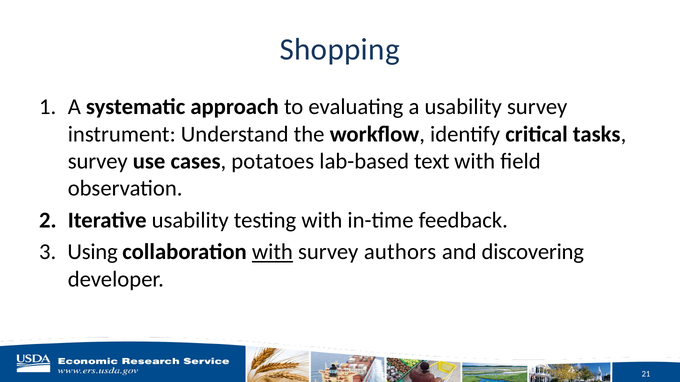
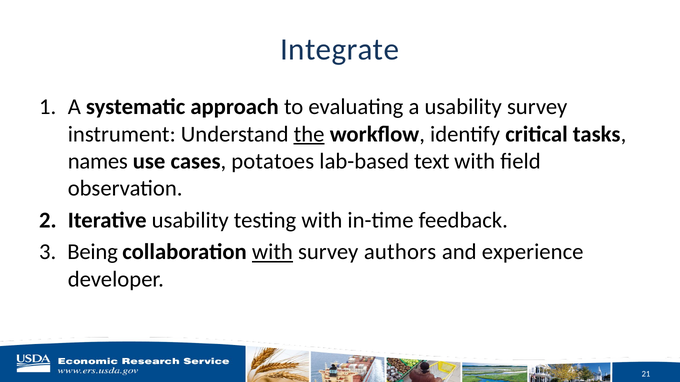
Shopping: Shopping -> Integrate (340, 49)
the underline: none -> present (309, 134)
survey: survey -> names (98, 161)
Using: Using -> Being (93, 252)
discovering: discovering -> experience (533, 252)
